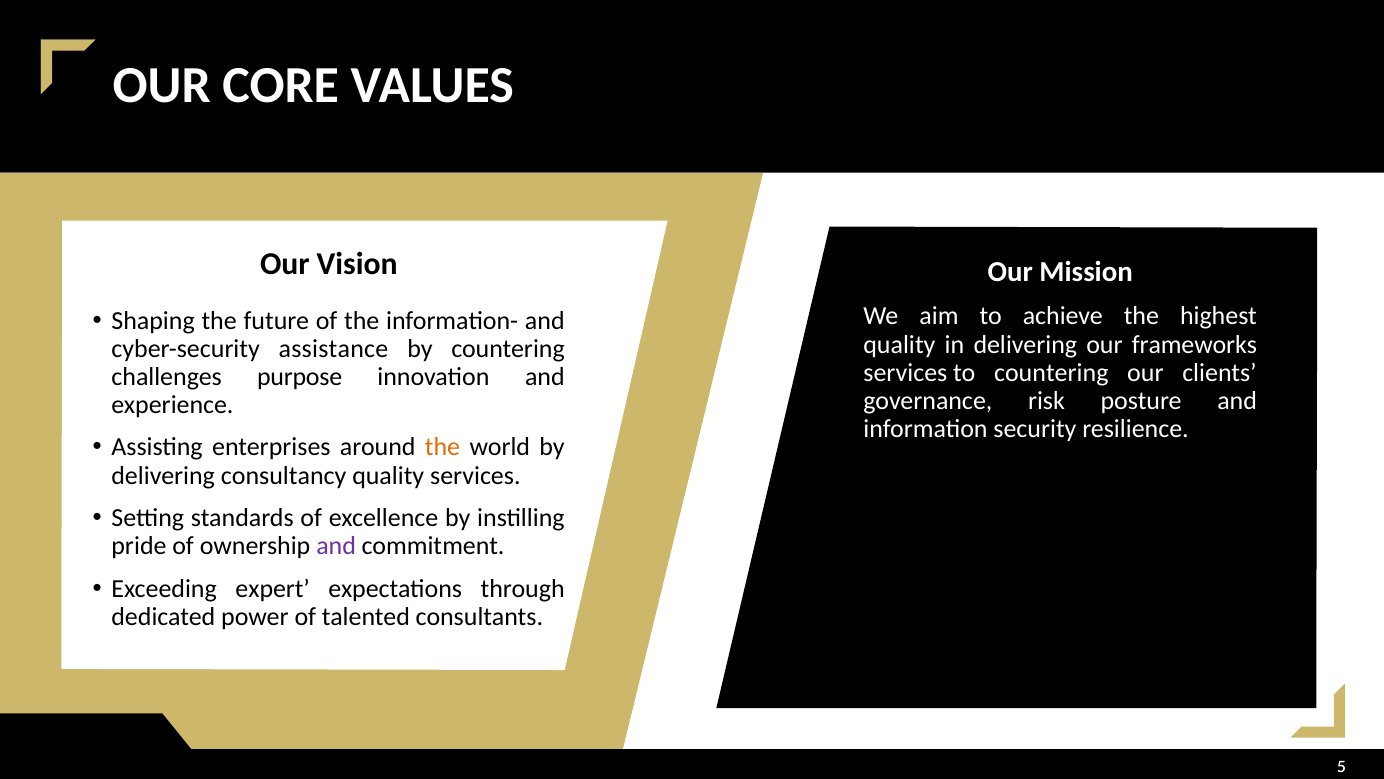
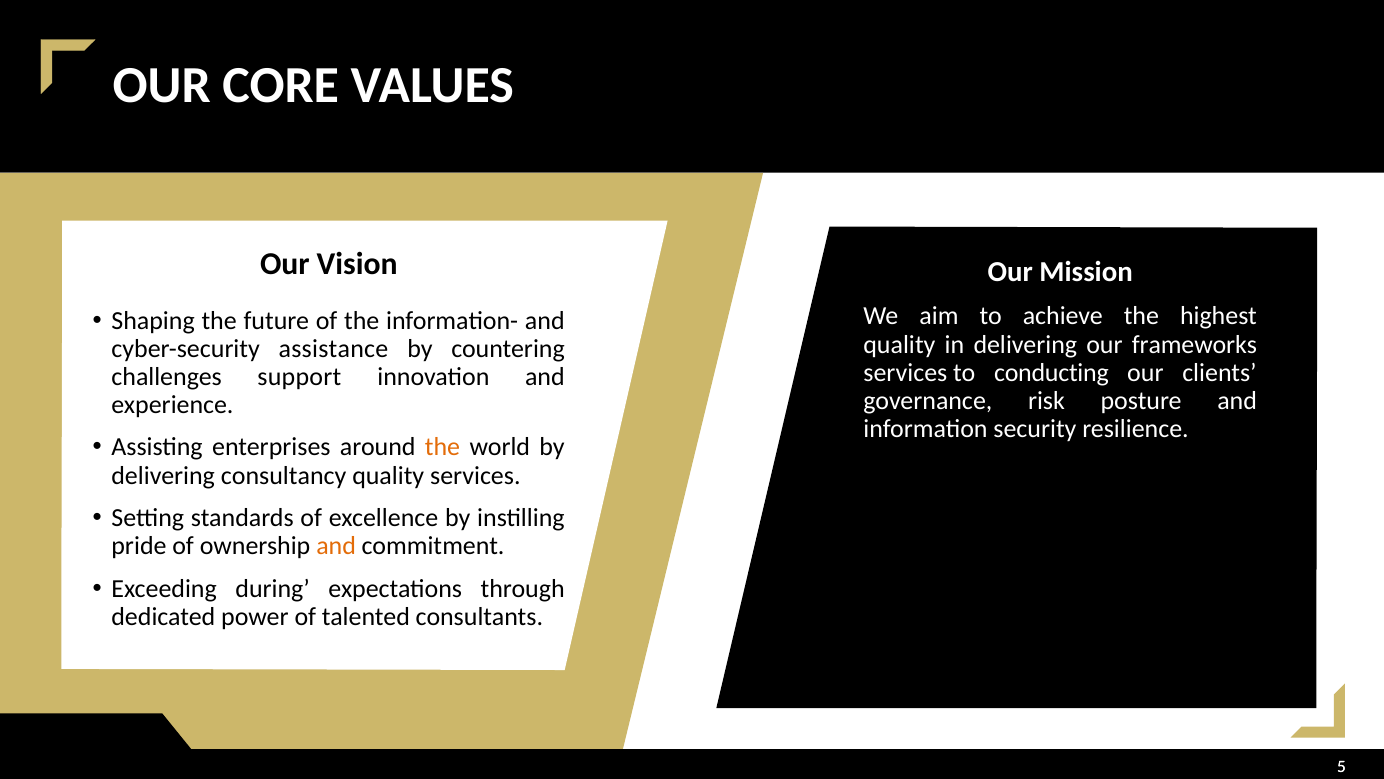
to countering: countering -> conducting (1051, 372)
purpose: purpose -> support (299, 377)
and colour: purple -> orange (336, 546)
expert: expert -> during (273, 588)
